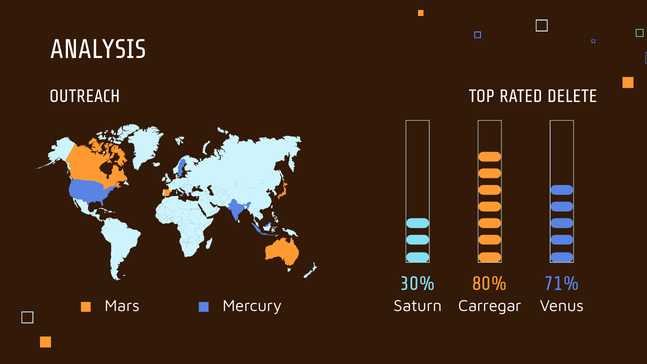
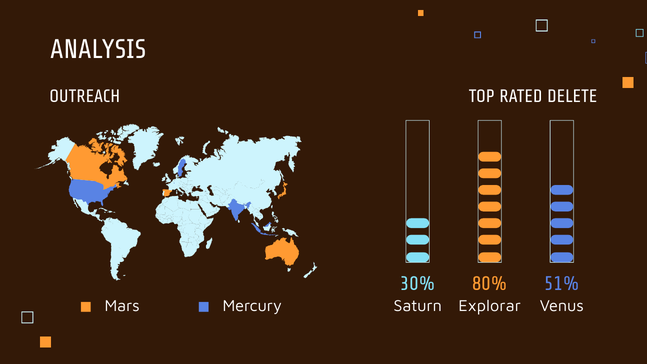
71%: 71% -> 51% (562, 284)
Carregar: Carregar -> Explorar (490, 306)
